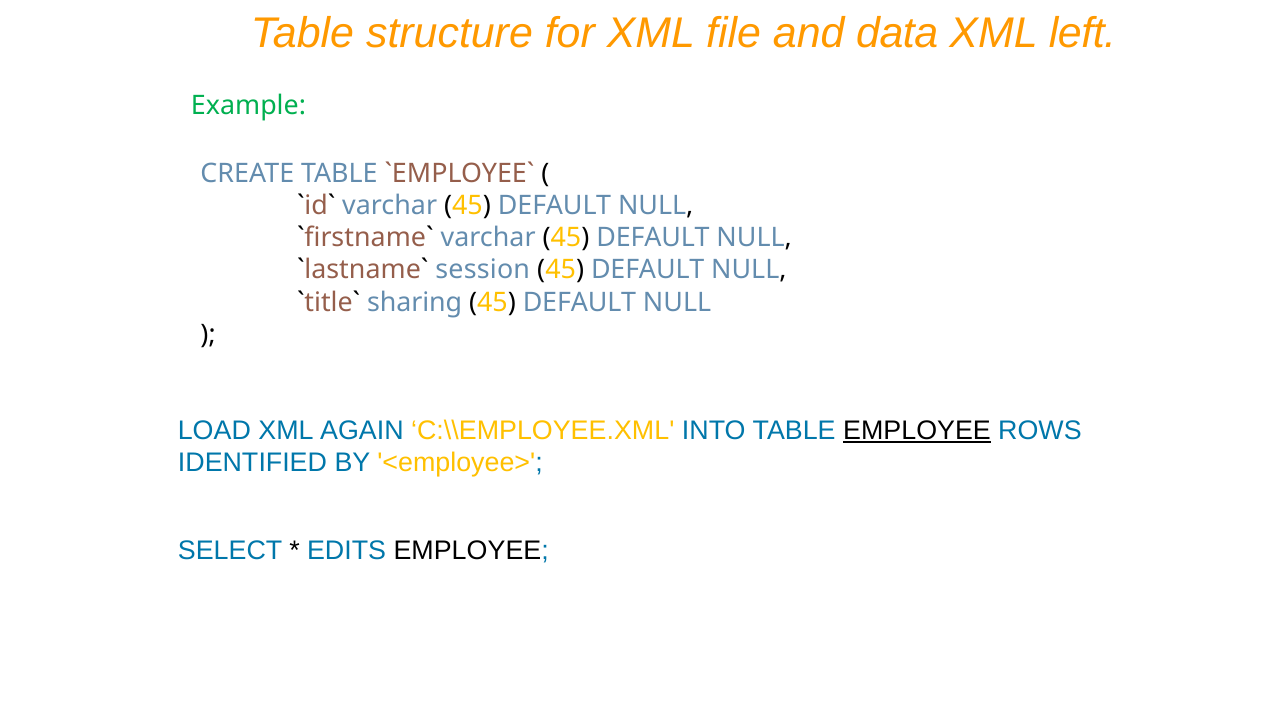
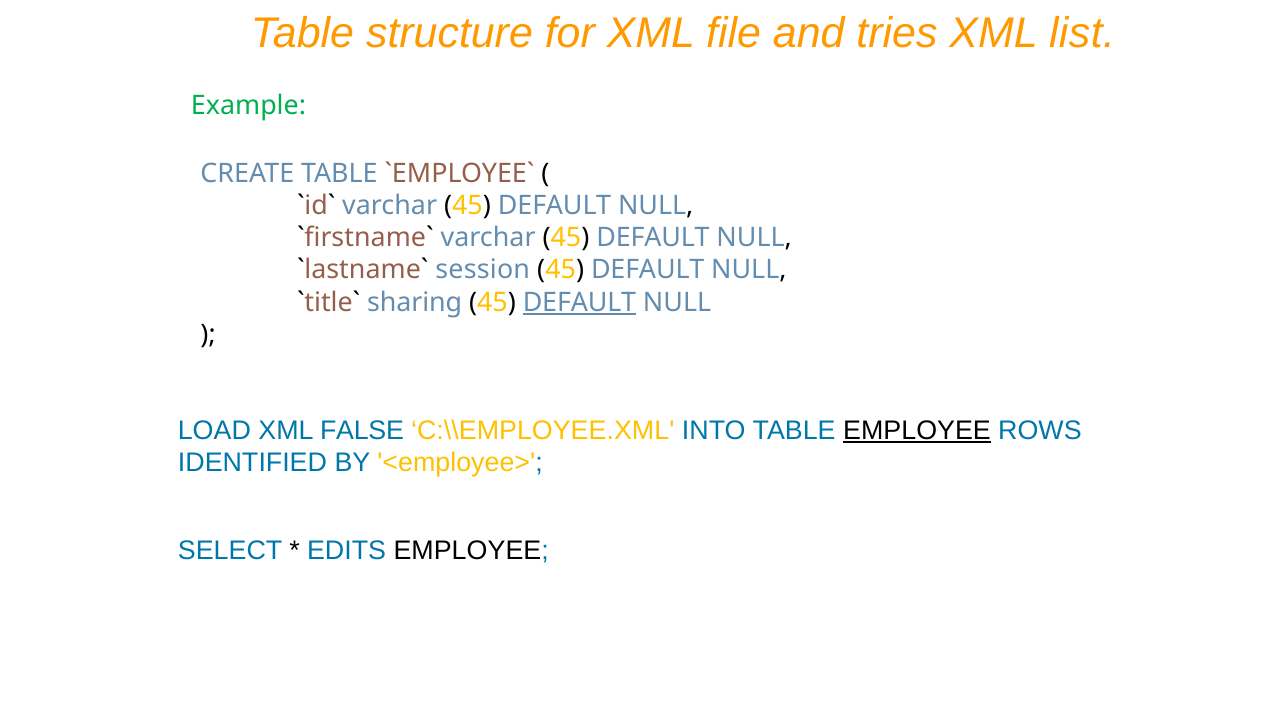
data: data -> tries (897, 33)
left: left -> list (1082, 33)
DEFAULT underline: none -> present (579, 302)
AGAIN: AGAIN -> FALSE (362, 431)
